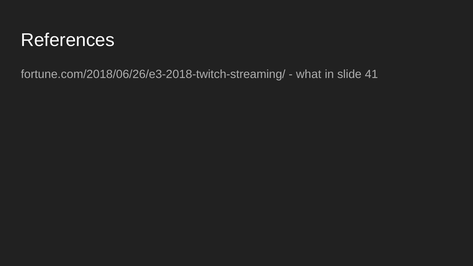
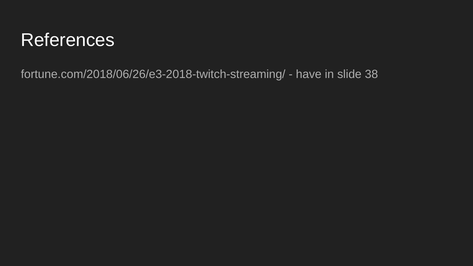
what: what -> have (309, 74)
41: 41 -> 38 (371, 74)
